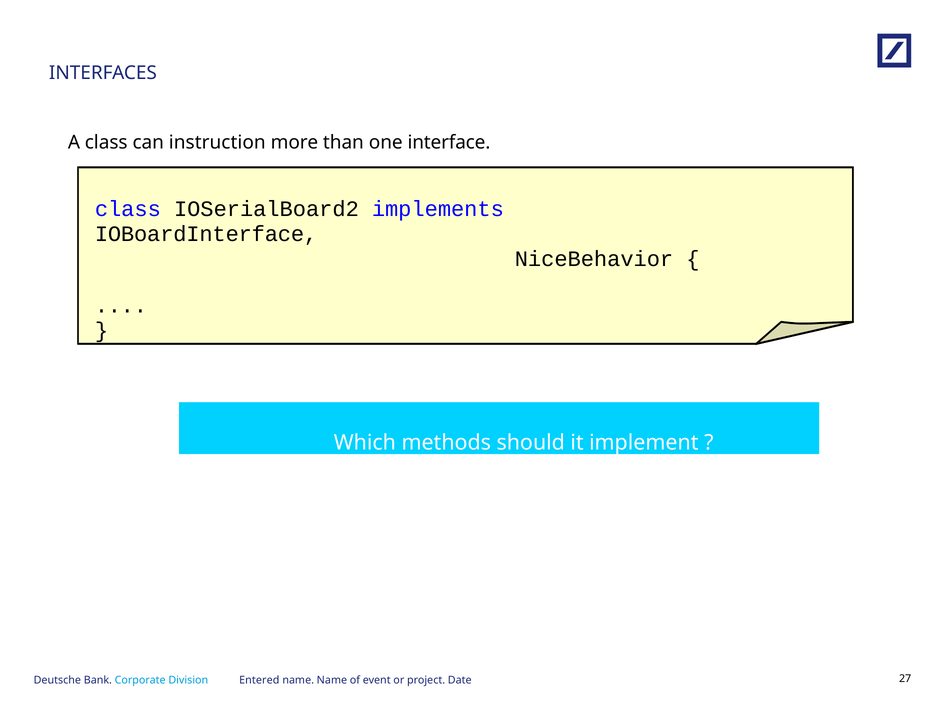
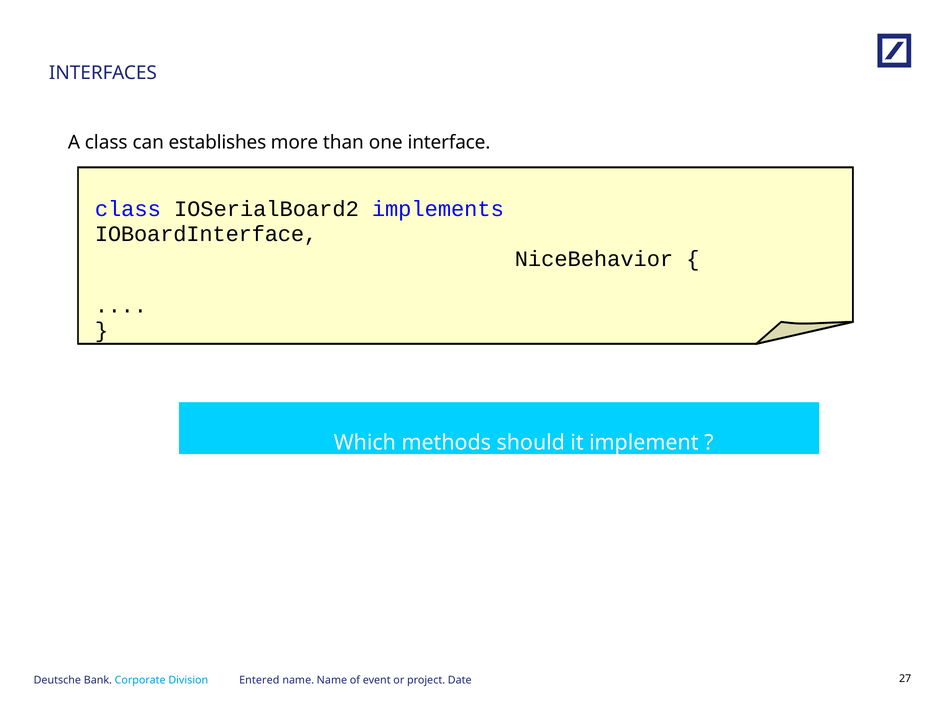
instruction: instruction -> establishes (217, 143)
